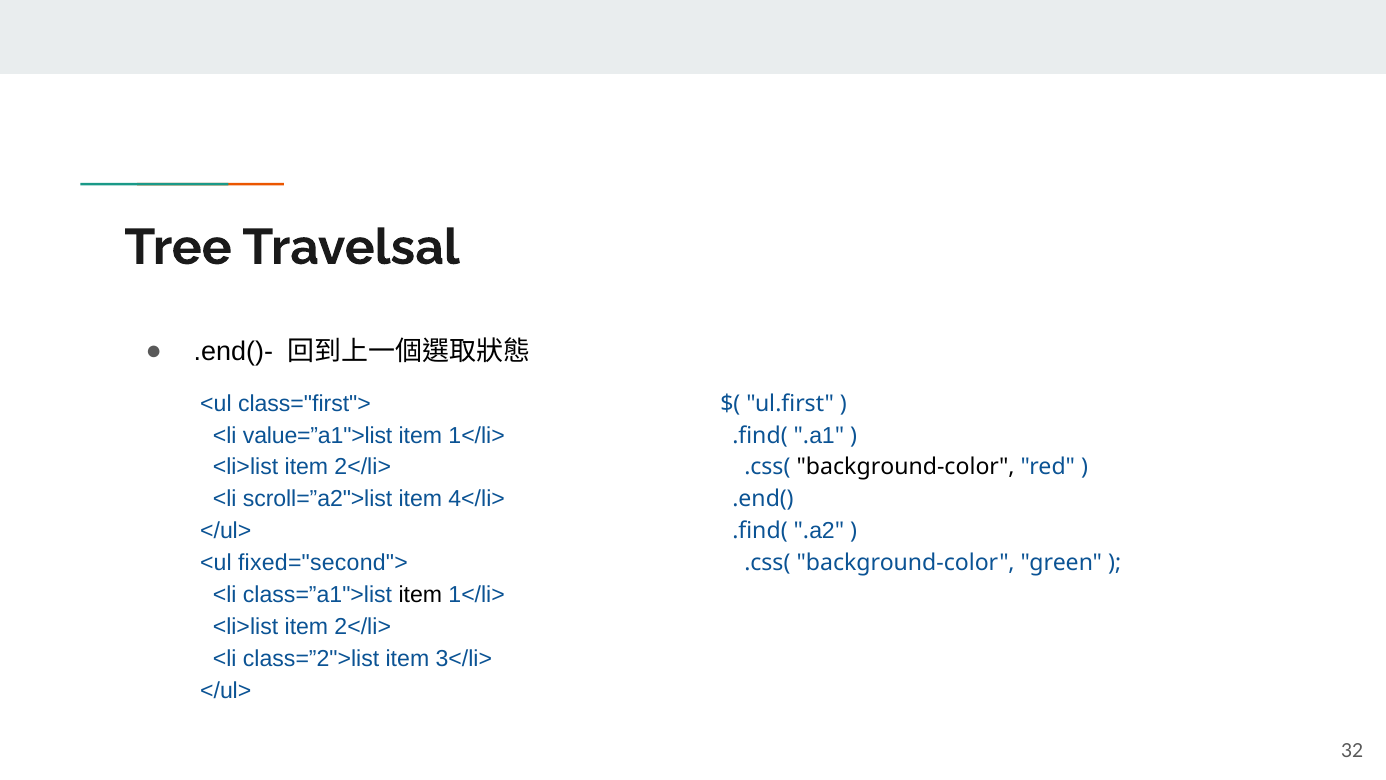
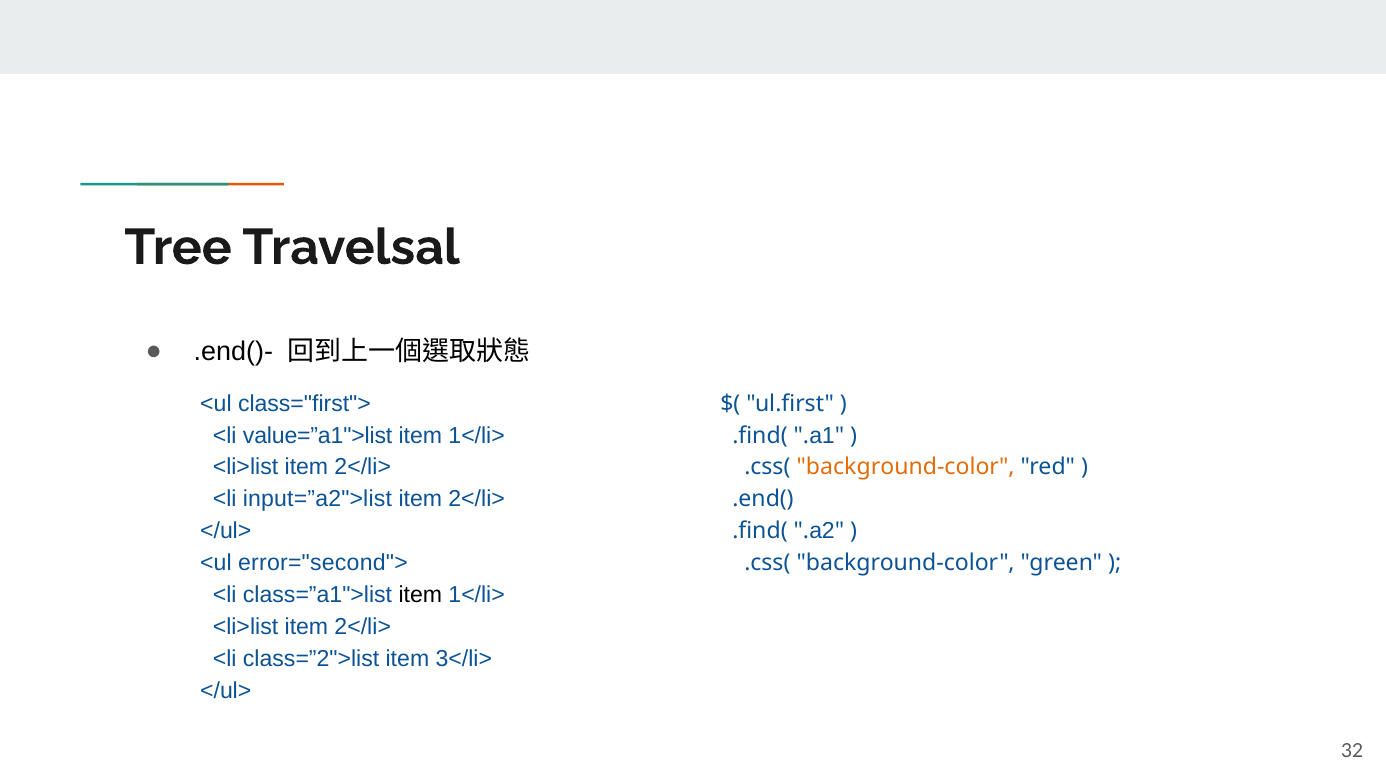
background-color colour: black -> orange (906, 467)
scroll=”a2">list: scroll=”a2">list -> input=”a2">list (317, 499)
4</li>: 4</li> -> 2</li> (477, 499)
fixed="second">: fixed="second"> -> error="second"> (323, 563)
